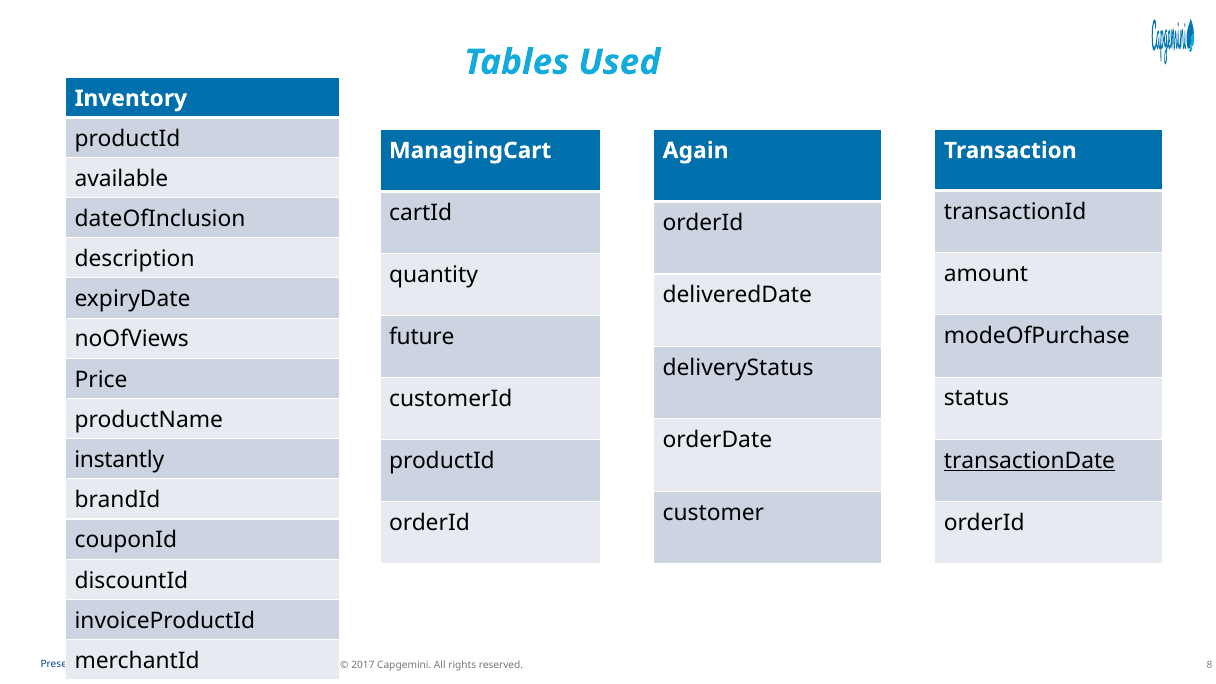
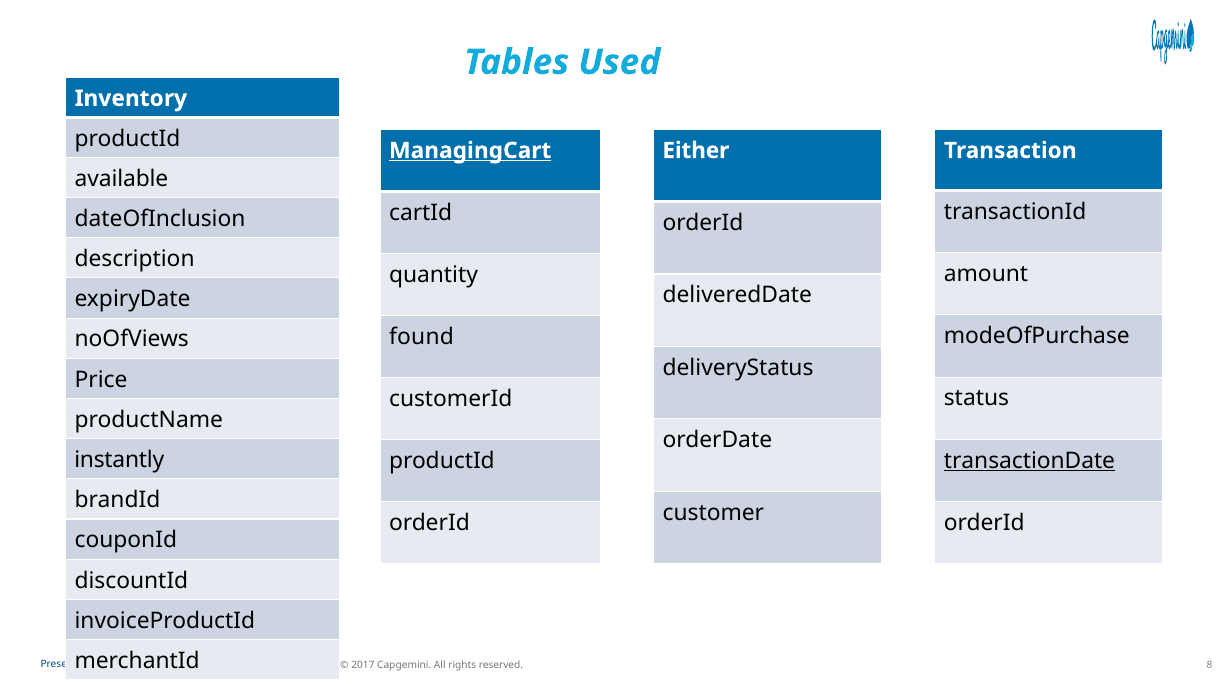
ManagingCart underline: none -> present (470, 151)
Again: Again -> Either (696, 151)
future: future -> found (422, 337)
